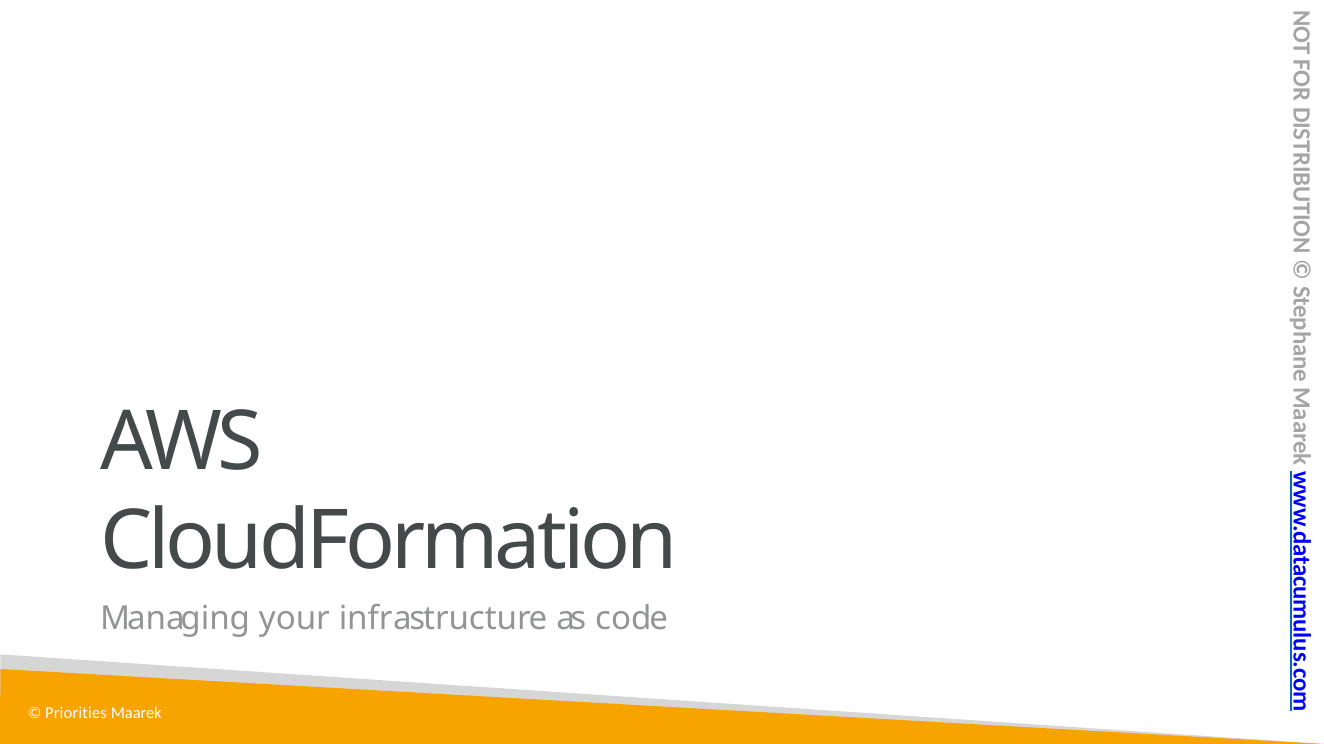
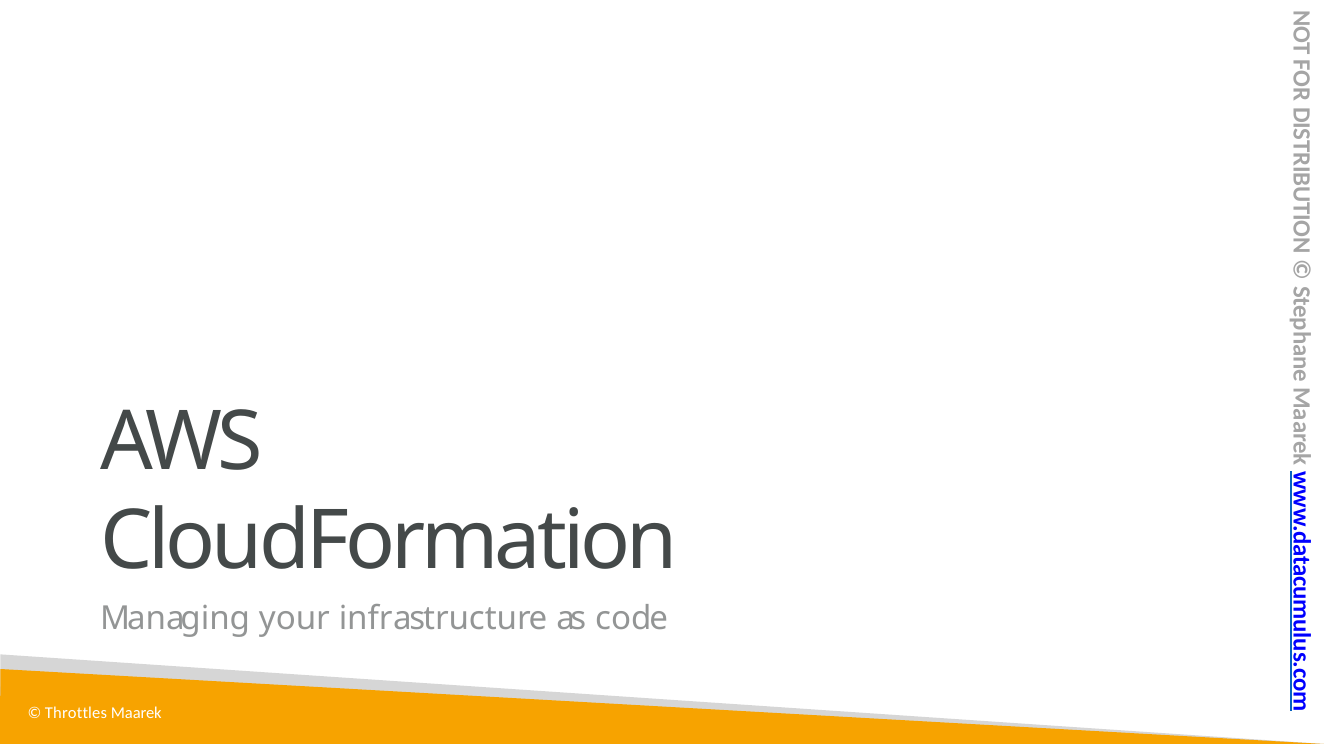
Priorities: Priorities -> Throttles (76, 714)
